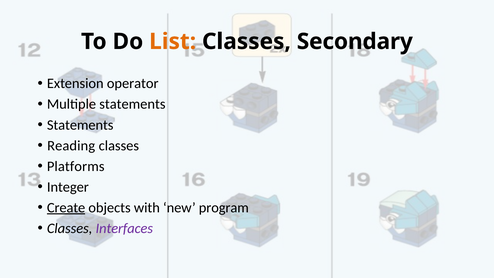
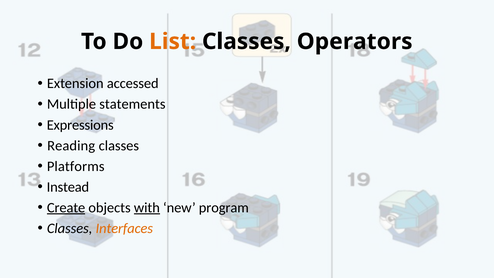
Secondary: Secondary -> Operators (355, 41)
operator: operator -> accessed (133, 83)
Statements: Statements -> Expressions (80, 125)
Integer: Integer -> Instead (68, 187)
with underline: none -> present (147, 208)
Interfaces colour: purple -> orange (124, 228)
